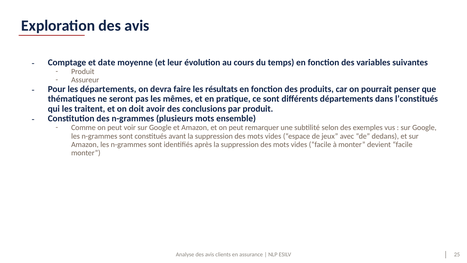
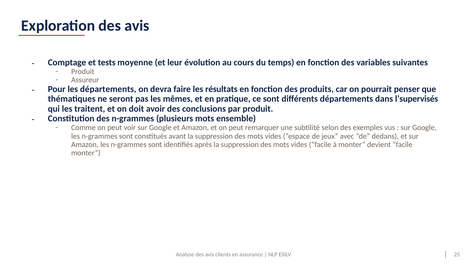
date: date -> tests (107, 62)
l’constitués: l’constitués -> l’supervisés (417, 99)
